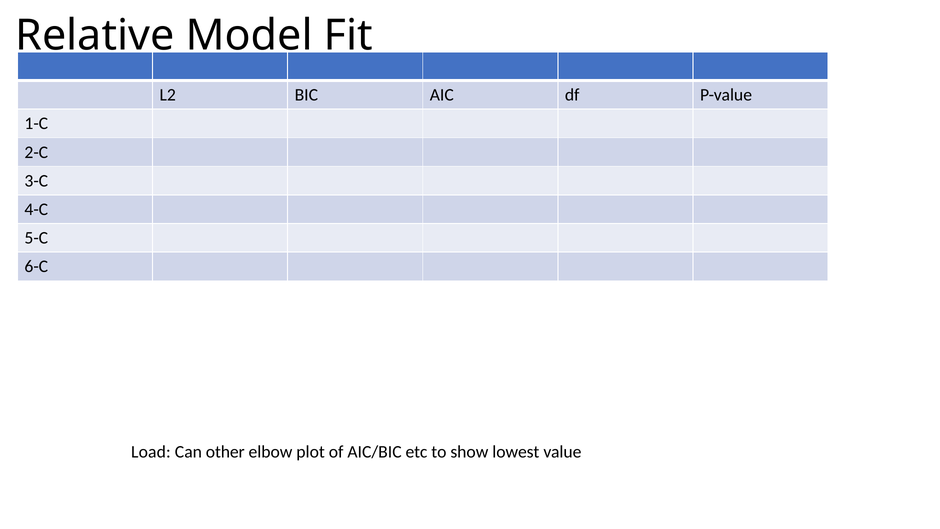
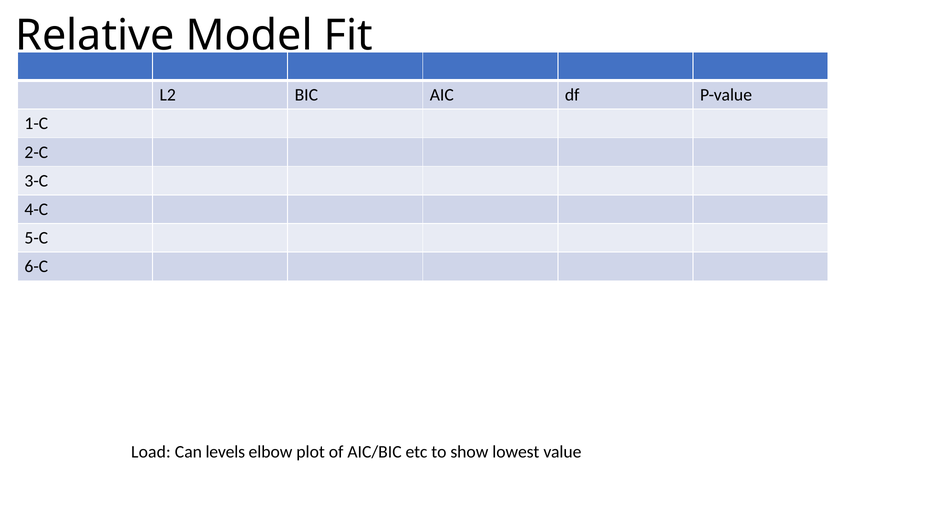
other: other -> levels (225, 452)
